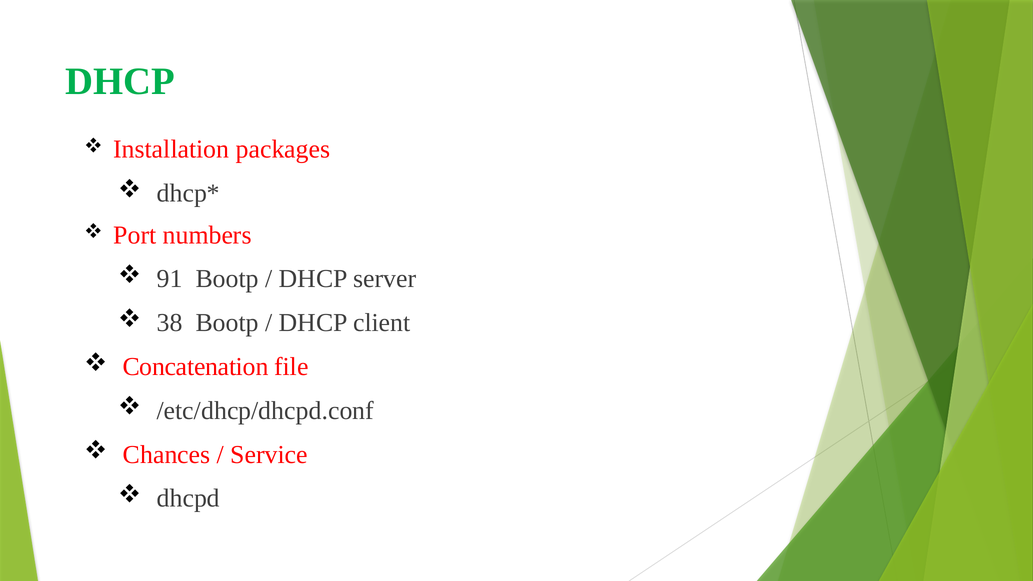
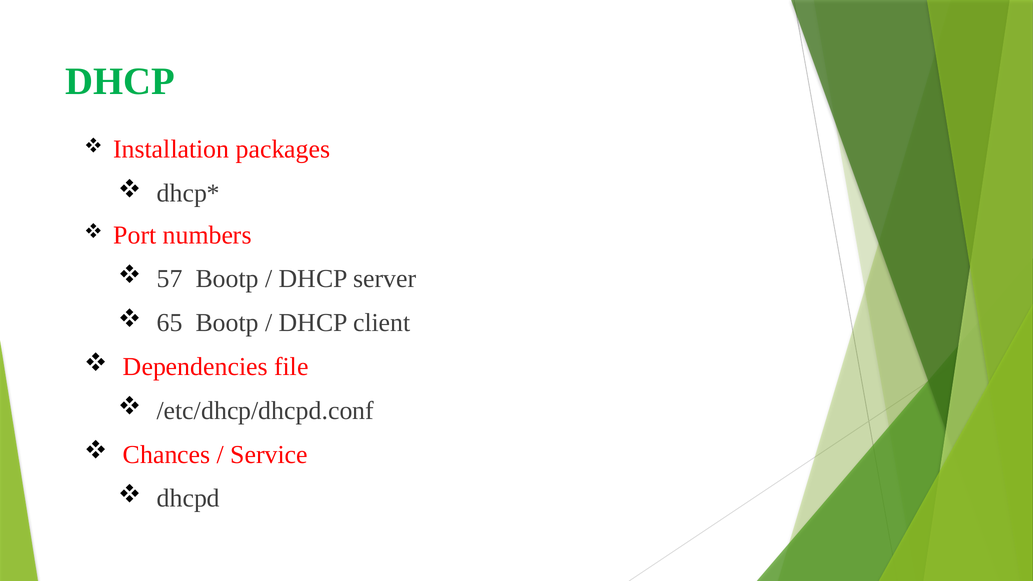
91: 91 -> 57 (170, 279)
38: 38 -> 65 (170, 323)
Concatenation: Concatenation -> Dependencies (195, 367)
